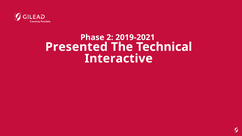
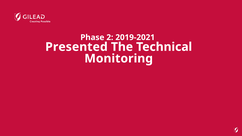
Interactive: Interactive -> Monitoring (119, 59)
